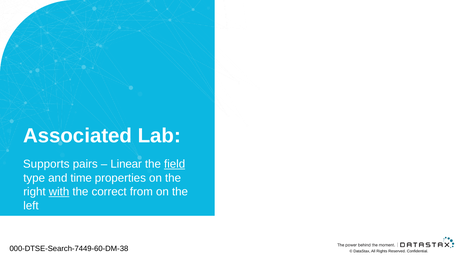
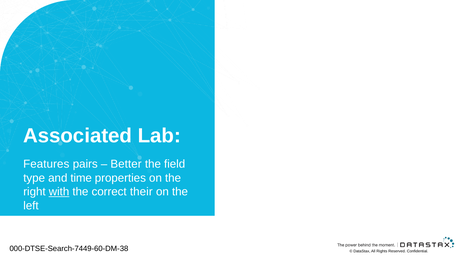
Supports: Supports -> Features (46, 164)
Linear: Linear -> Better (126, 164)
field underline: present -> none (175, 164)
from: from -> their (141, 192)
